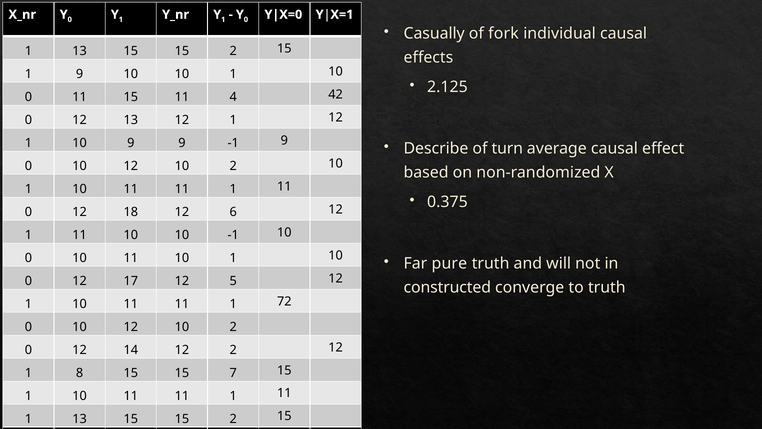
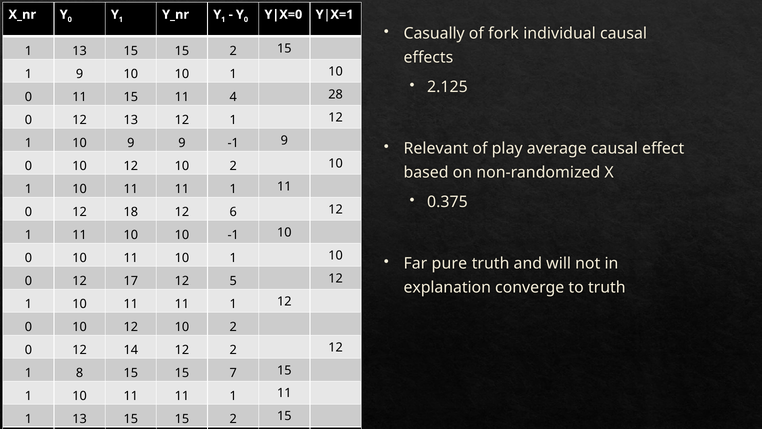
42: 42 -> 28 (336, 94)
Describe: Describe -> Relevant (436, 148)
turn: turn -> play (507, 148)
constructed: constructed -> explanation (447, 287)
72: 72 -> 12 (284, 301)
